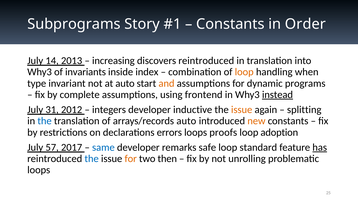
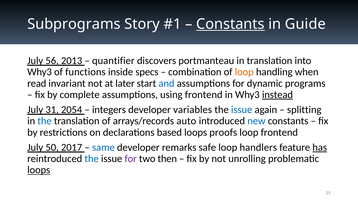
Constants underline: none -> present (230, 24)
Order: Order -> Guide (305, 24)
14: 14 -> 56 (52, 61)
increasing: increasing -> quantifier (113, 61)
discovers reintroduced: reintroduced -> portmanteau (206, 61)
invariants: invariants -> functions (85, 72)
index: index -> specs (147, 72)
type: type -> read (37, 83)
at auto: auto -> later (125, 83)
and colour: orange -> blue (166, 83)
2012: 2012 -> 2054 (72, 109)
inductive: inductive -> variables (193, 109)
issue colour: orange -> blue (242, 109)
new colour: orange -> blue (256, 121)
errors: errors -> based (169, 132)
loop adoption: adoption -> frontend (279, 132)
57: 57 -> 50 (52, 147)
standard: standard -> handlers (258, 147)
for colour: orange -> purple (131, 158)
loops underline: none -> present (39, 170)
